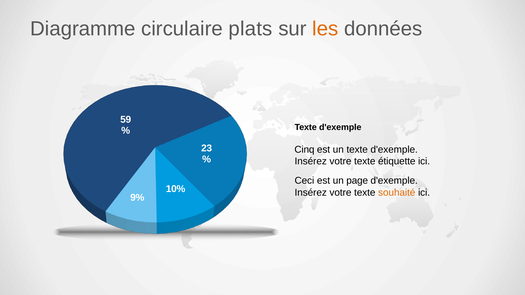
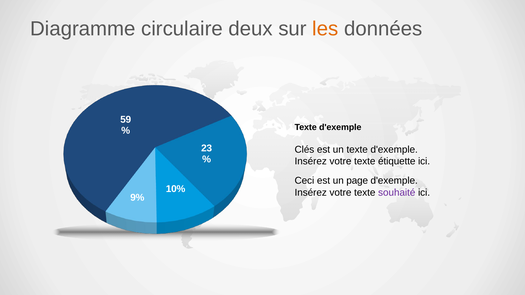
plats: plats -> deux (251, 29)
Cinq: Cinq -> Clés (304, 150)
souhaité colour: orange -> purple (397, 193)
